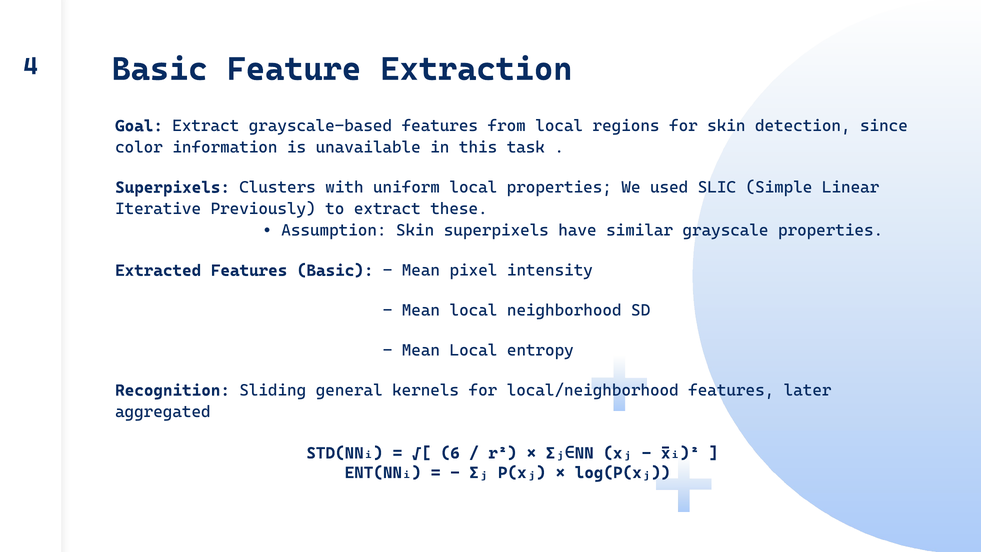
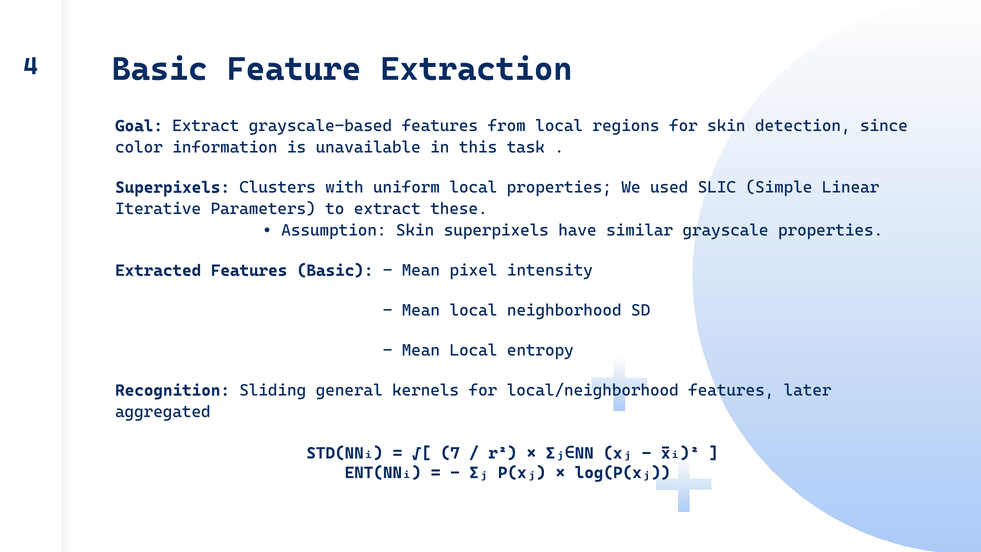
Previously: Previously -> Parameters (263, 209)
6: 6 -> 7 (450, 453)
